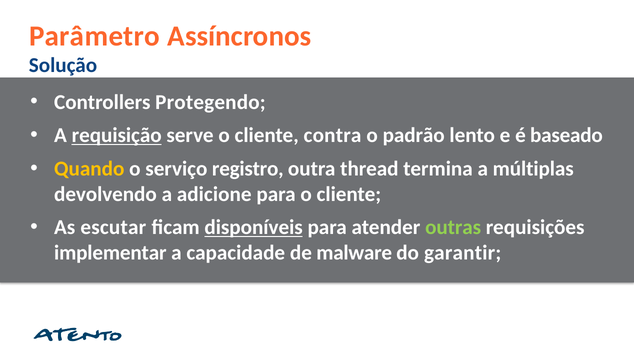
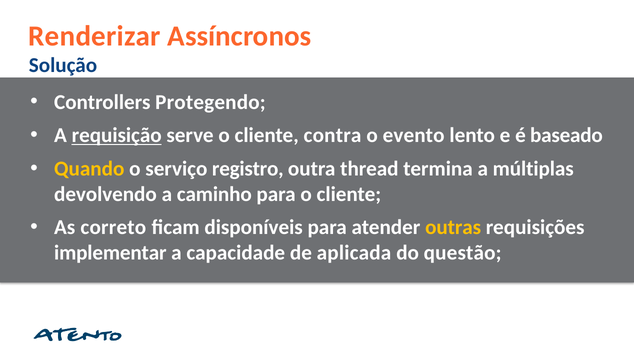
Parâmetro: Parâmetro -> Renderizar (95, 36)
padrão: padrão -> evento (414, 135)
adicione: adicione -> caminho (214, 194)
escutar: escutar -> correto (113, 227)
disponíveis underline: present -> none (254, 227)
outras colour: light green -> yellow (453, 227)
malware: malware -> aplicada (354, 253)
garantir: garantir -> questão (463, 253)
